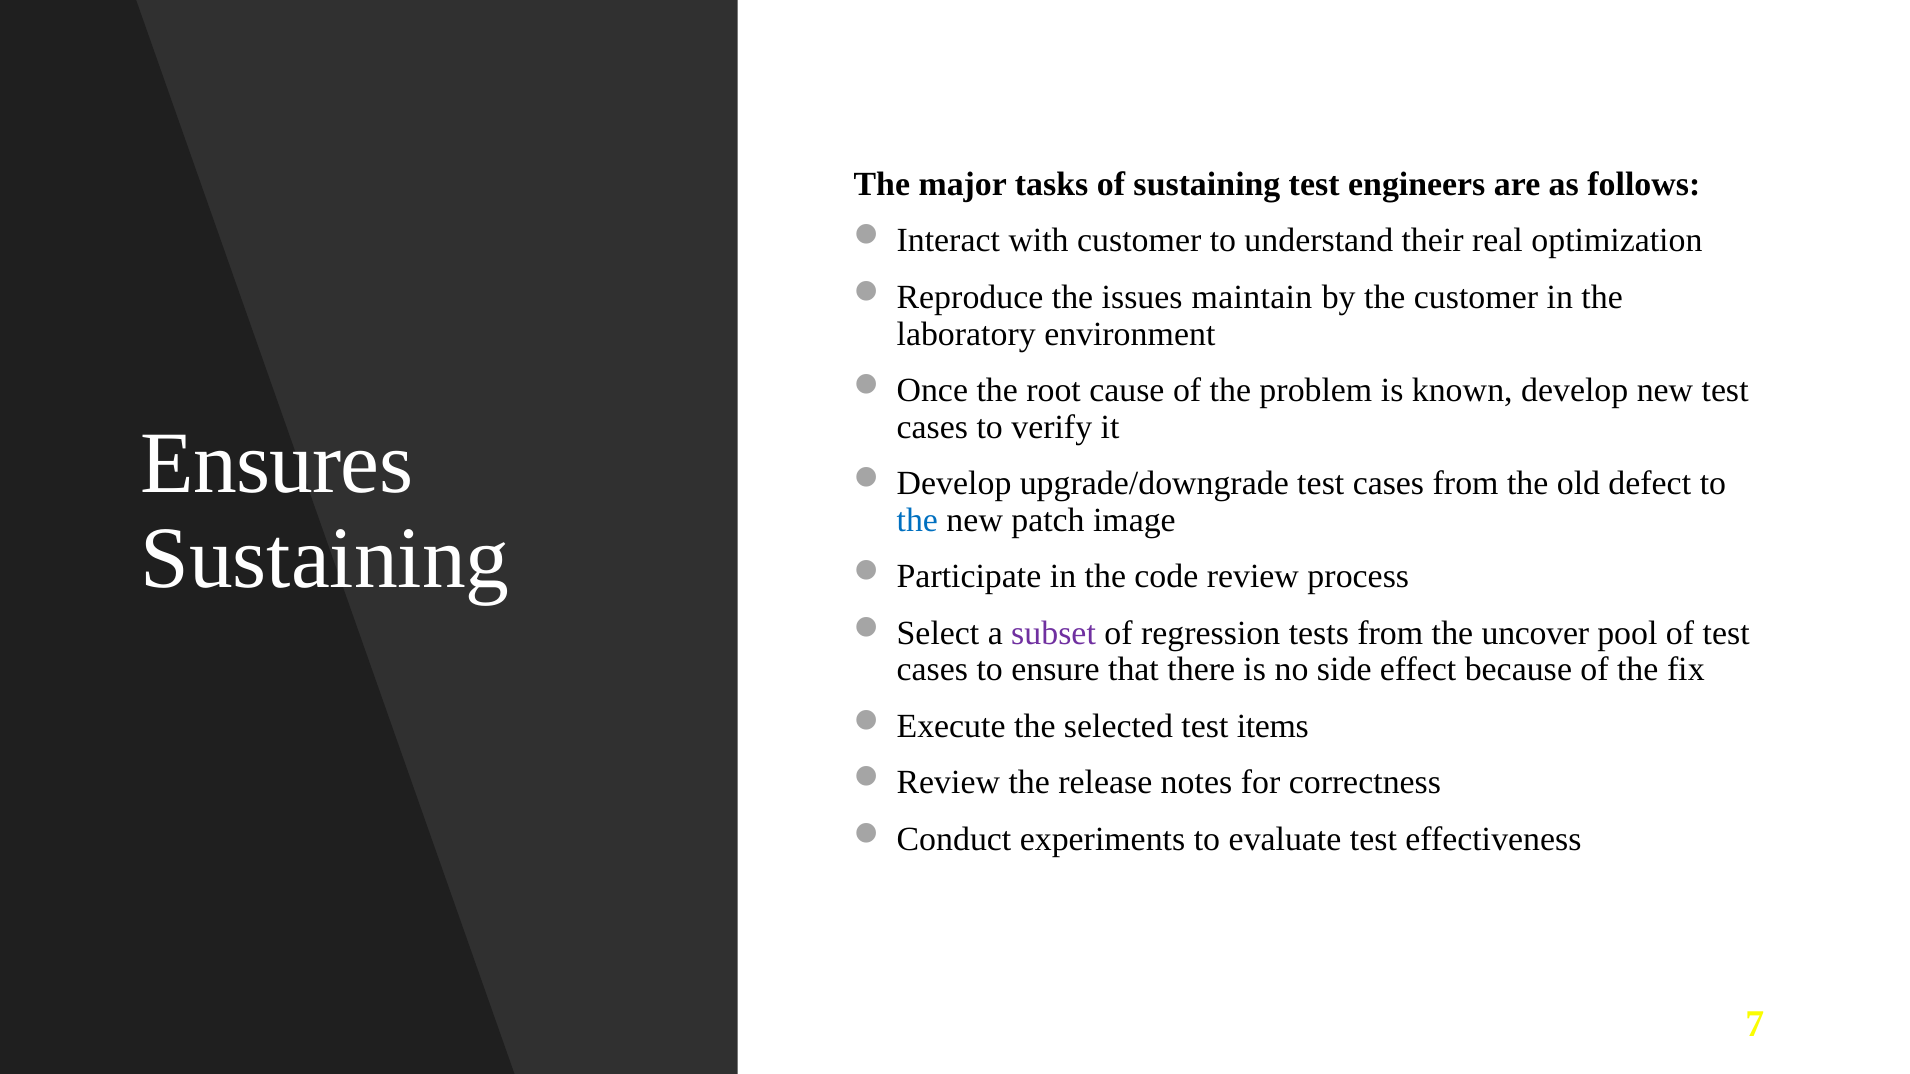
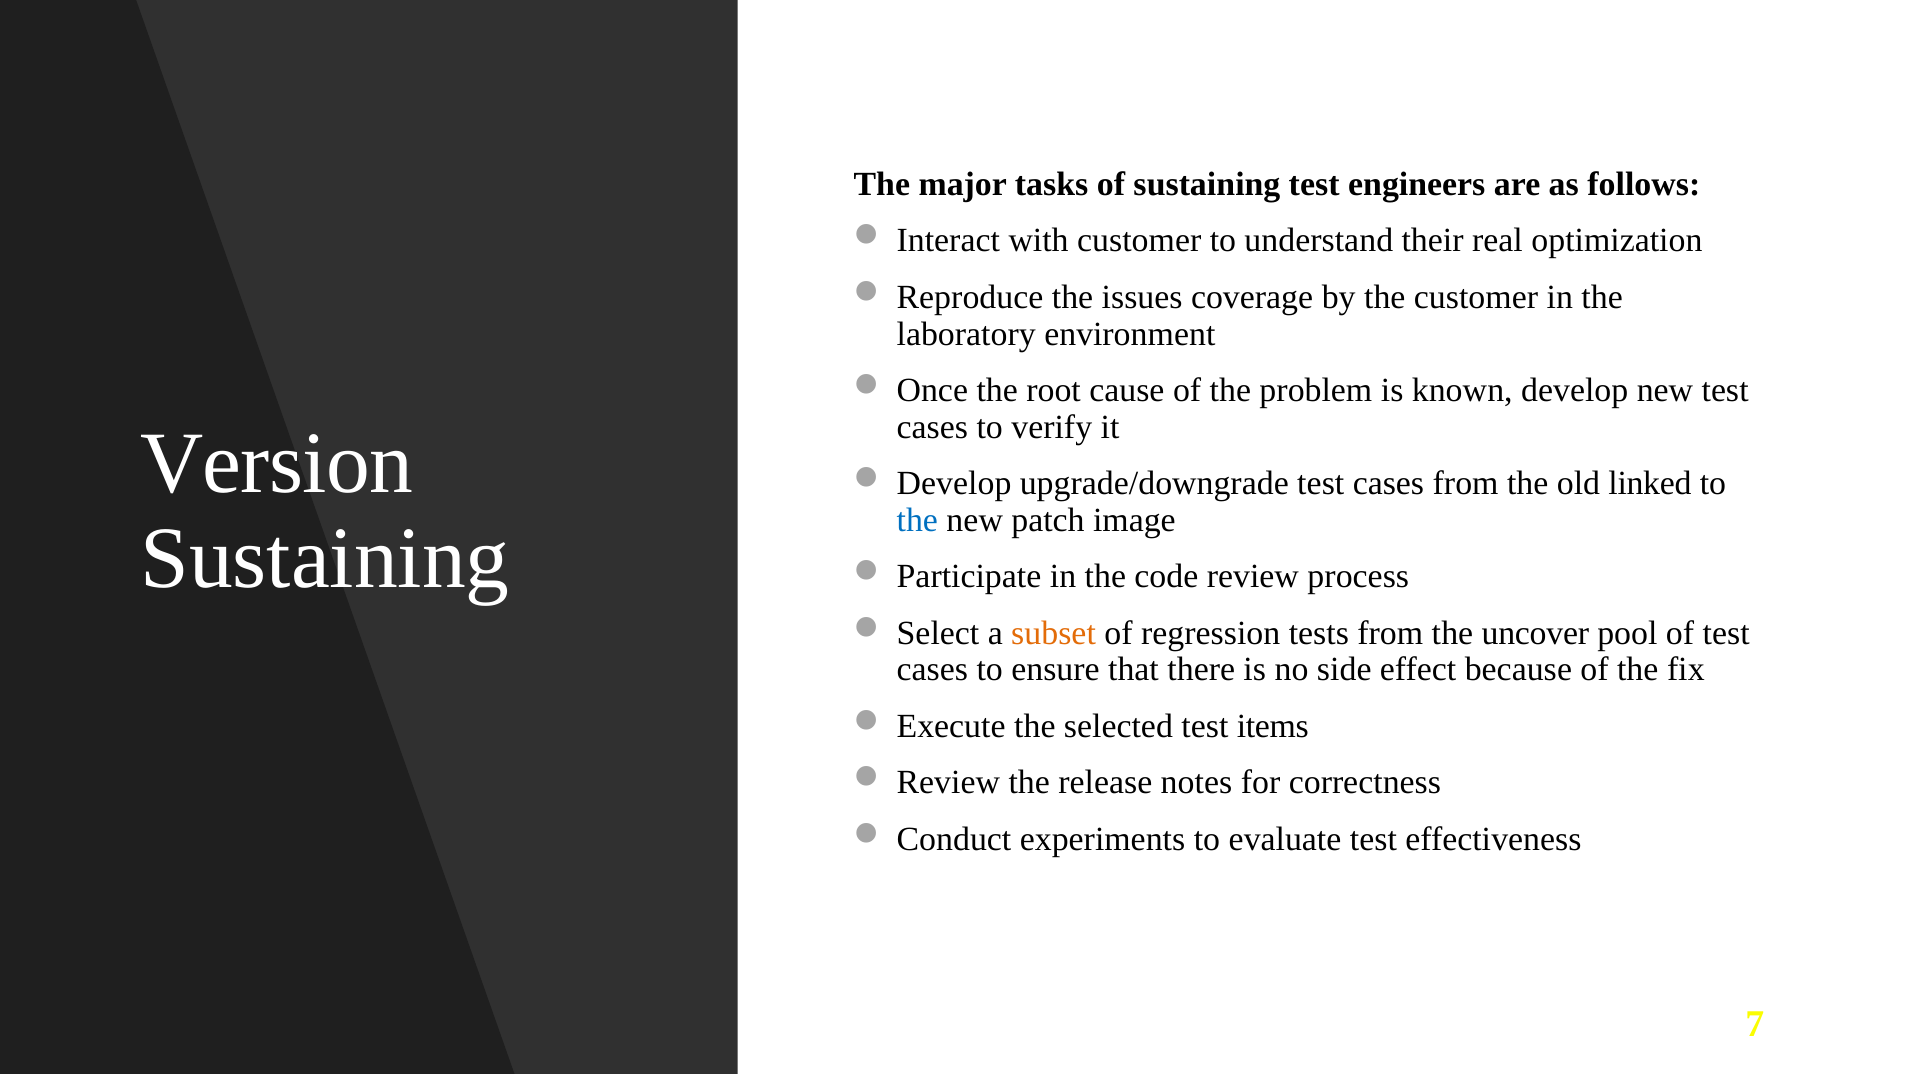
maintain: maintain -> coverage (1252, 297)
Ensures: Ensures -> Version (277, 464)
defect: defect -> linked (1650, 484)
subset colour: purple -> orange (1054, 633)
